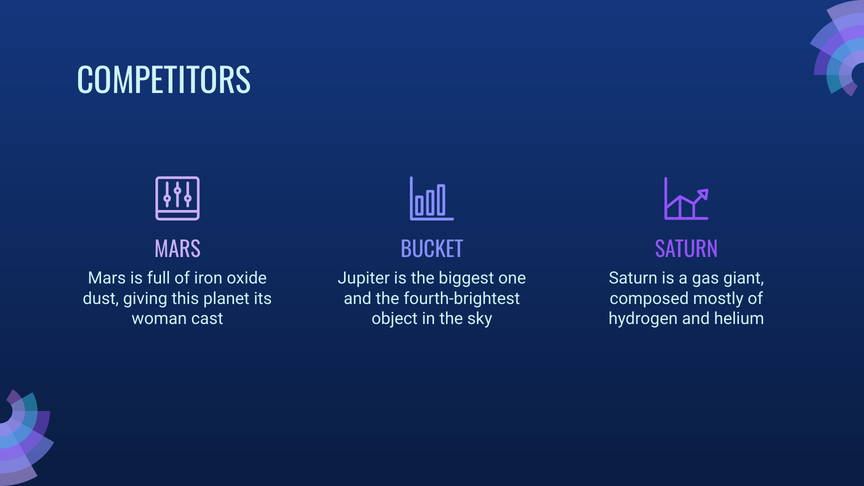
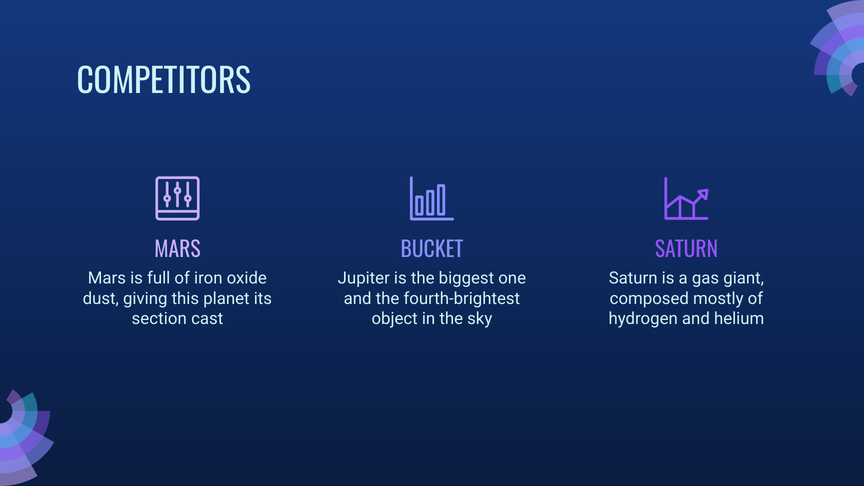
woman: woman -> section (159, 319)
